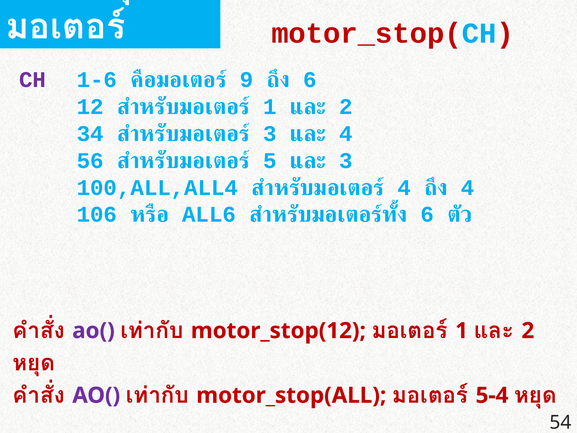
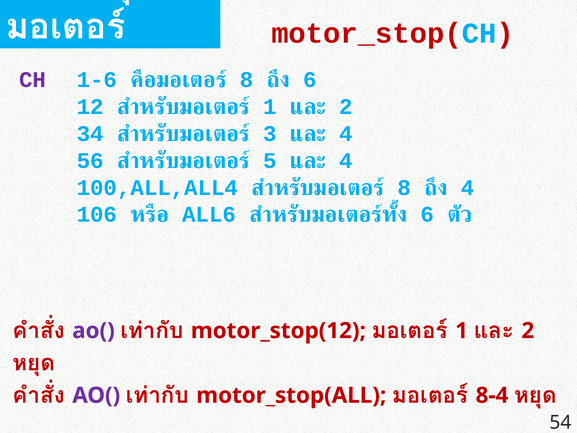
9: 9 -> 8 (247, 80)
3: 3 -> 4 (346, 161)
4: 4 -> 8 (404, 188)
5-4: 5-4 -> 8-4 (492, 395)
